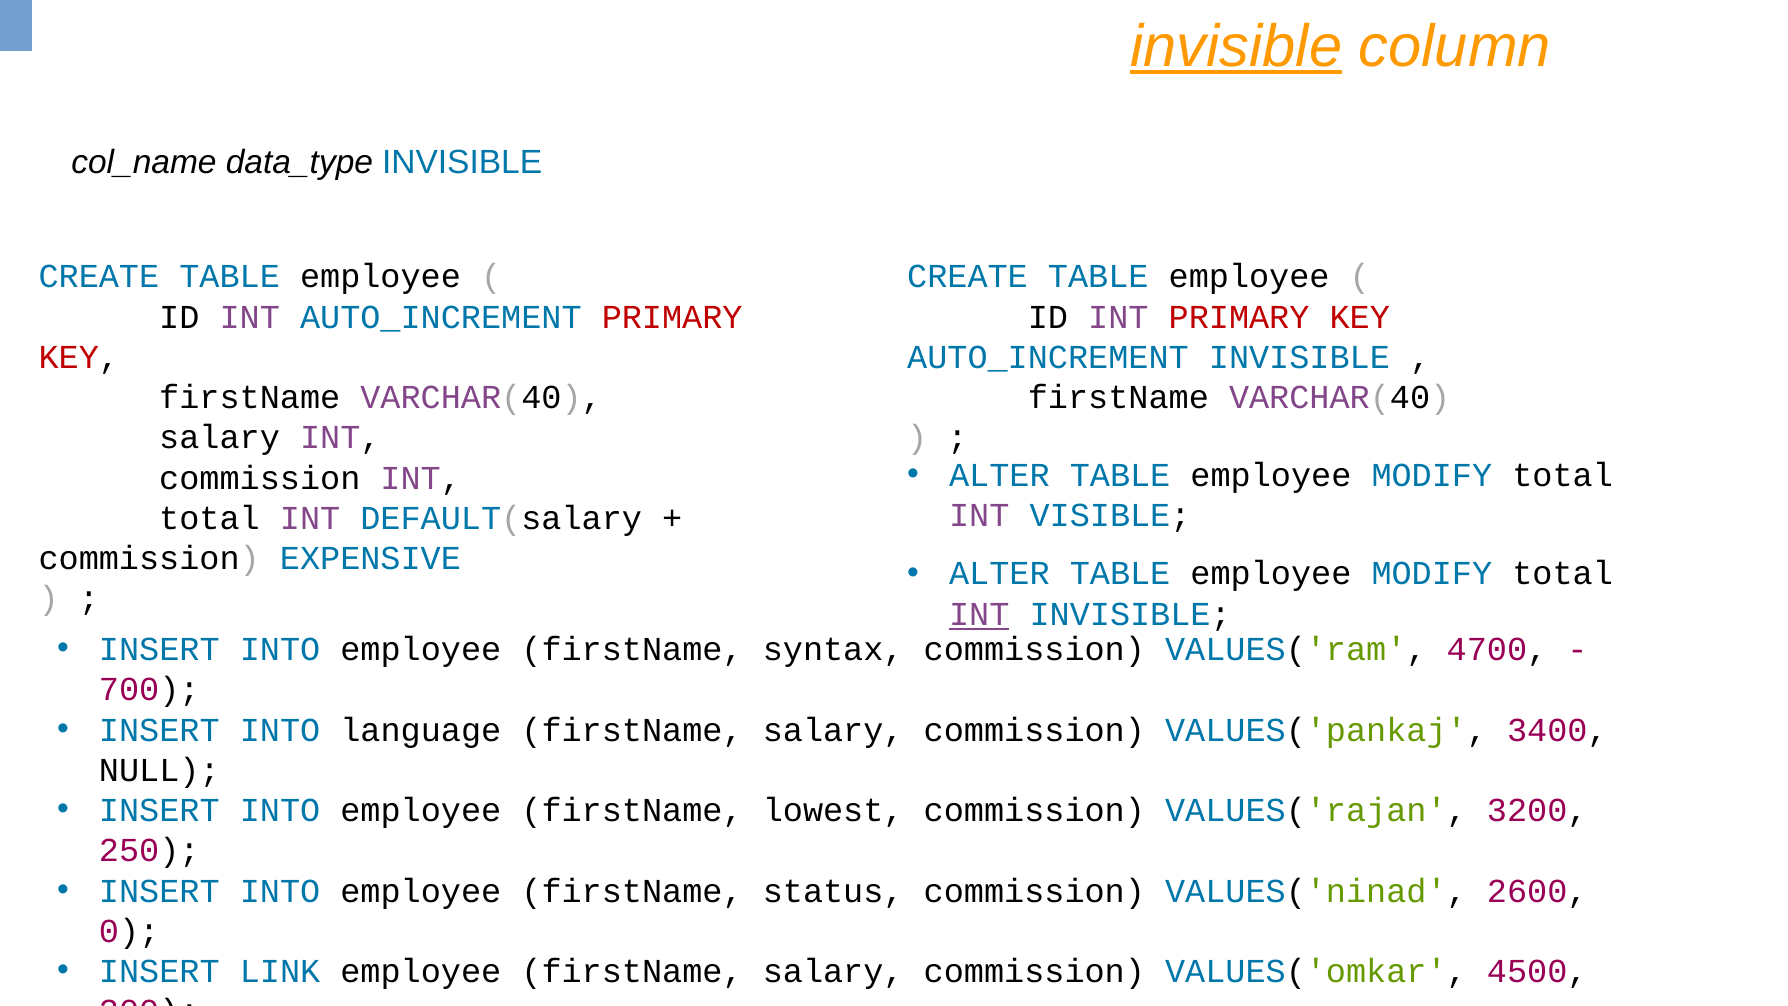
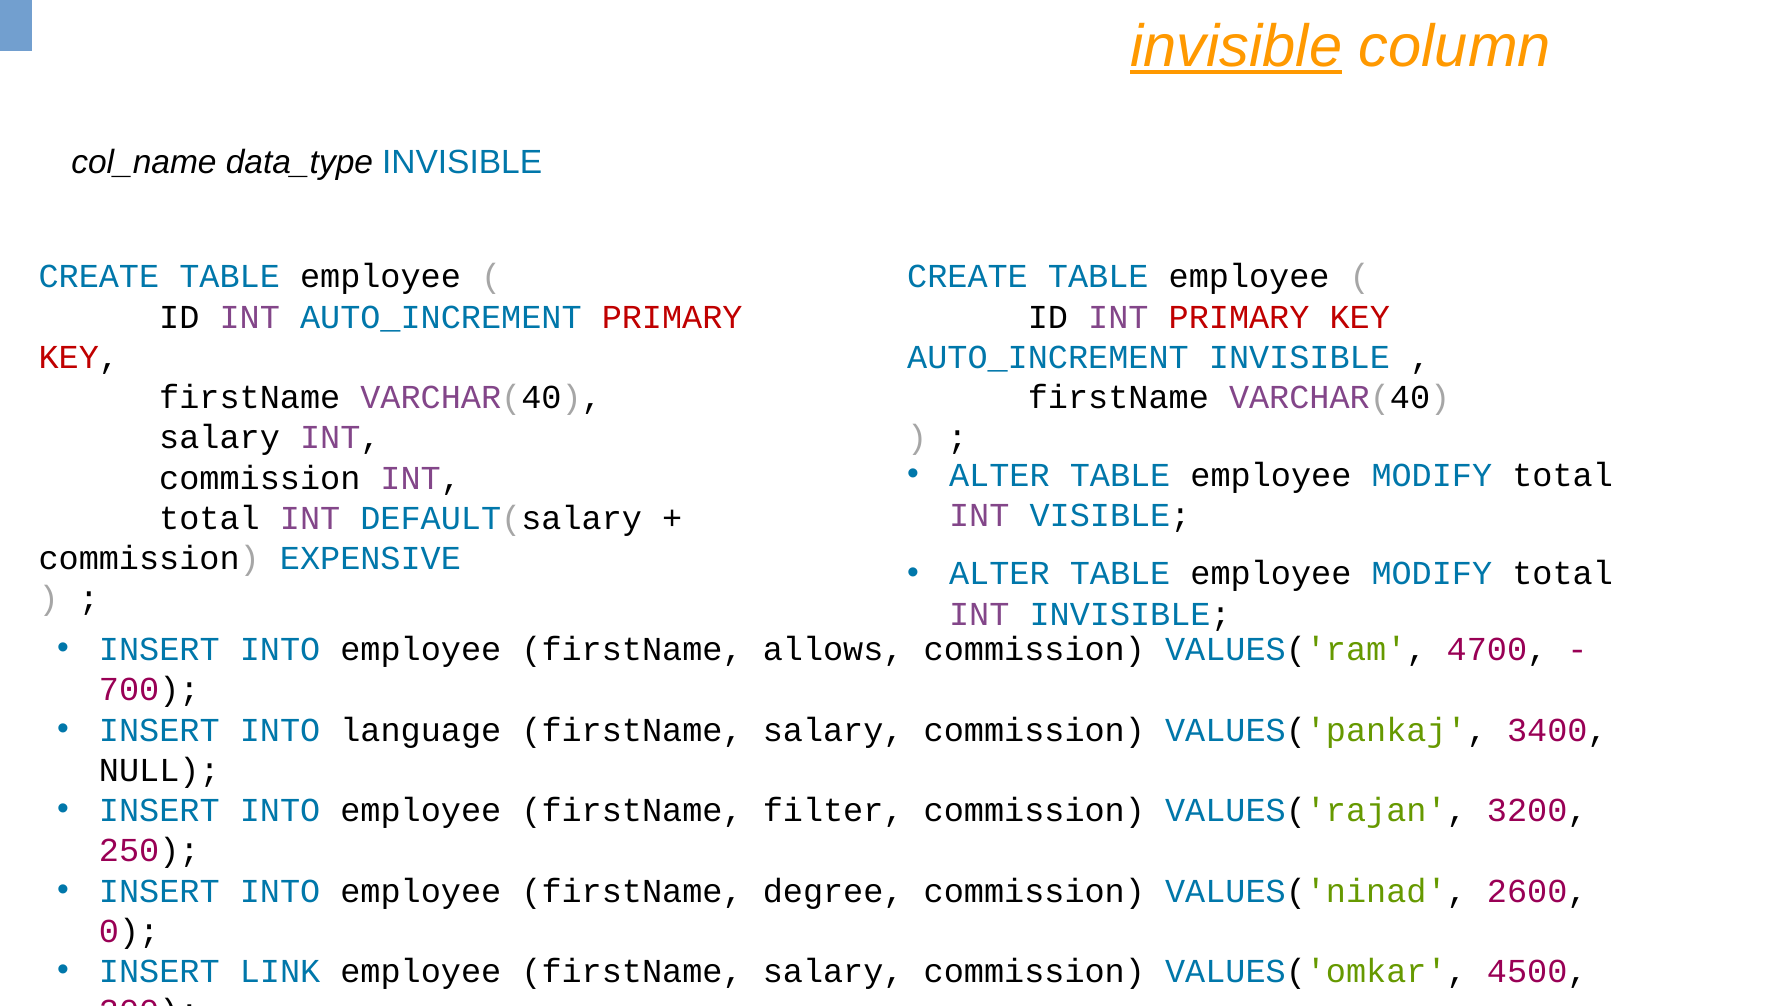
INT underline: present -> none (979, 614)
syntax: syntax -> allows (833, 649)
lowest: lowest -> filter (833, 810)
status: status -> degree (833, 891)
